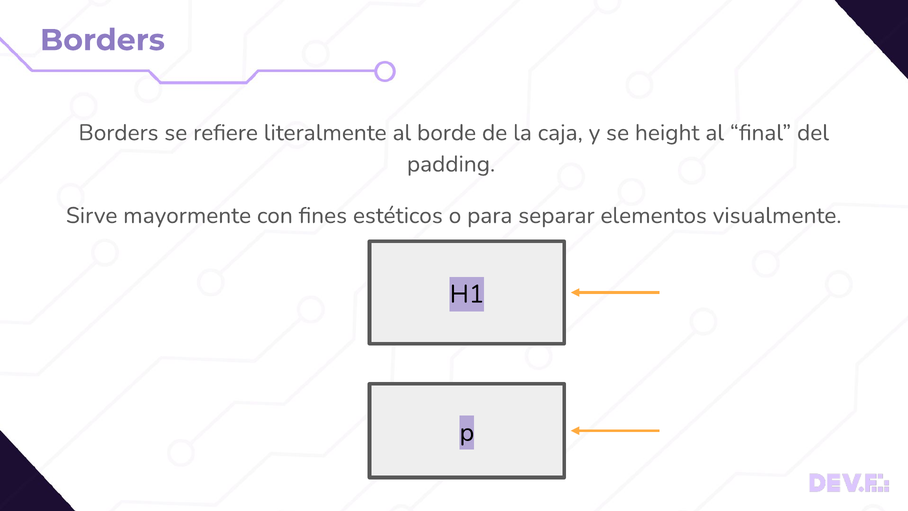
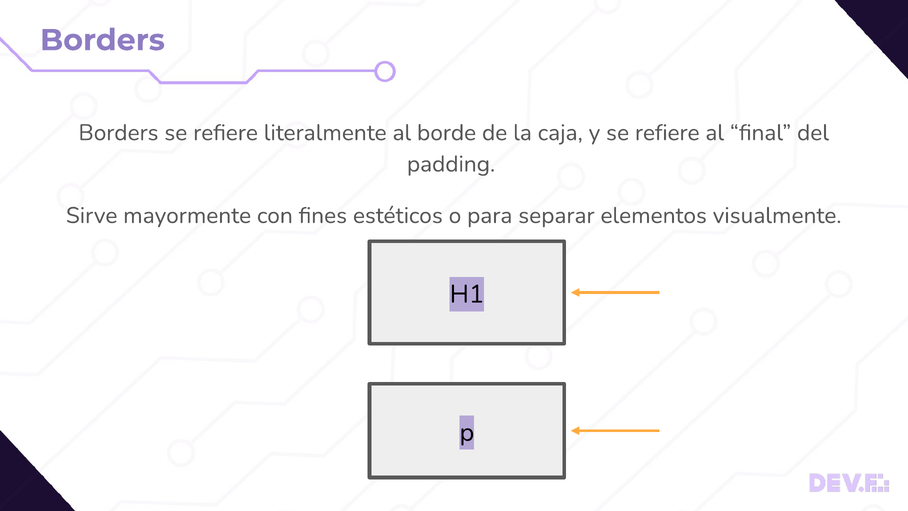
y se height: height -> refiere (667, 133)
